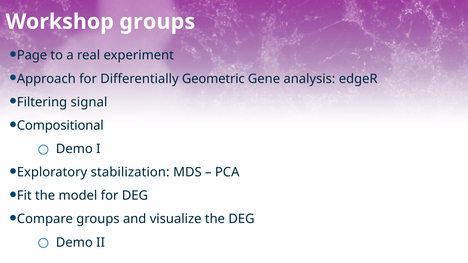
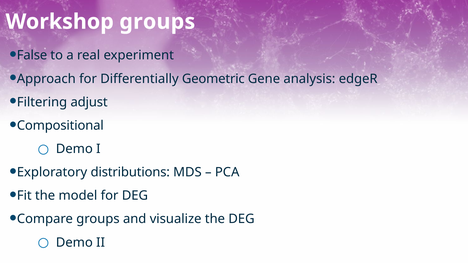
Page: Page -> False (32, 55)
signal: signal -> adjust (89, 102)
stabilization: stabilization -> distributions (130, 172)
